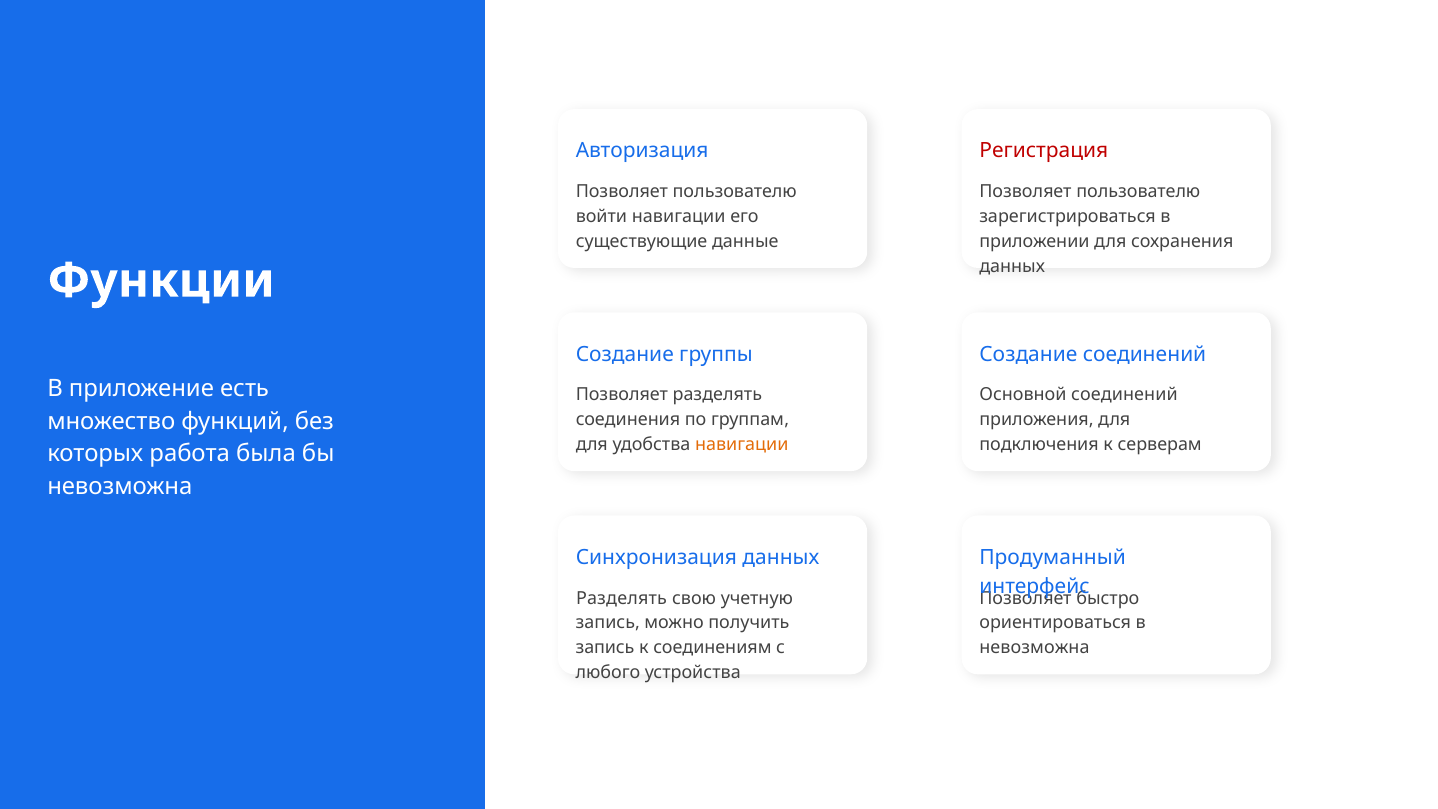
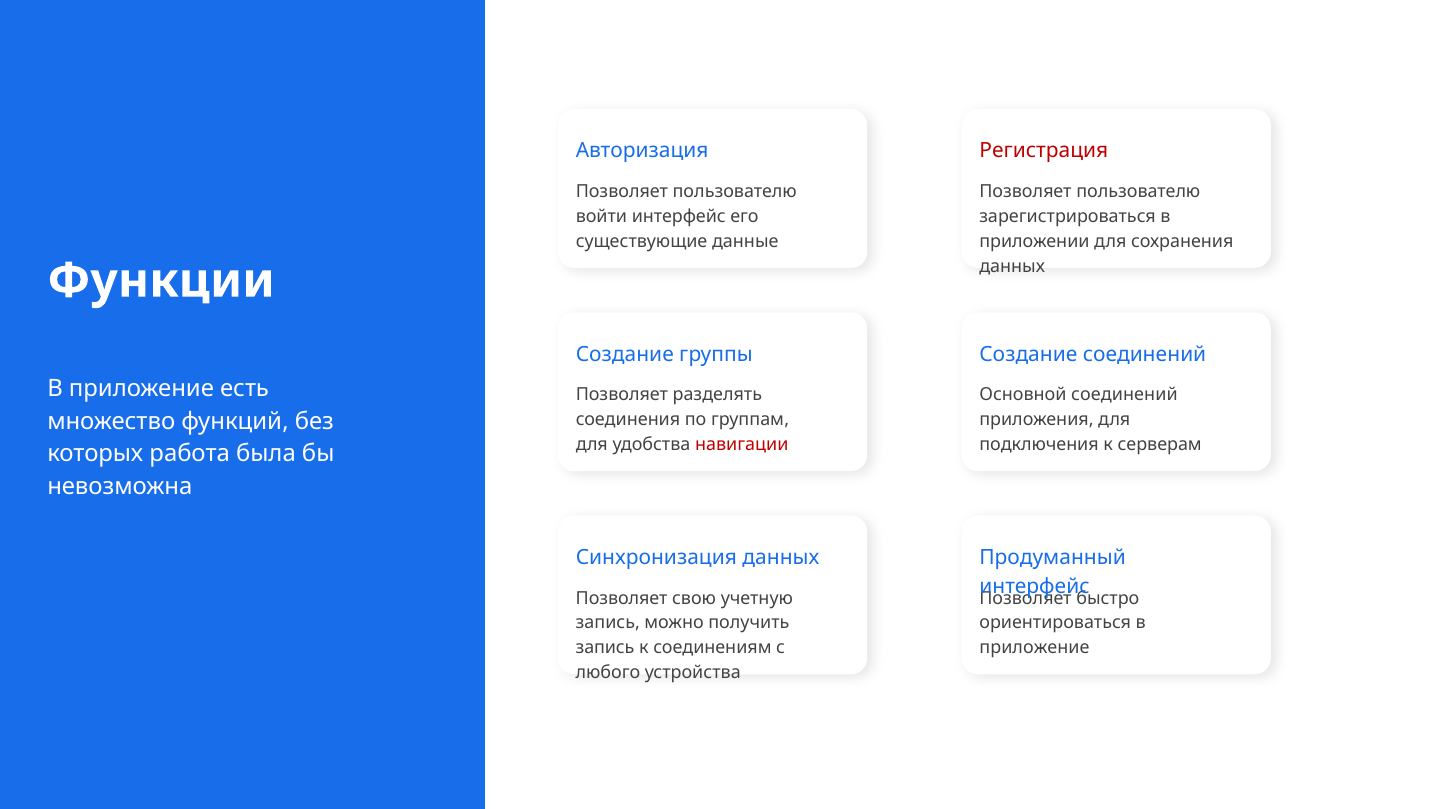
войти навигации: навигации -> интерфейс (679, 217)
навигации colour: orange -> red (742, 445)
Разделять: Разделять -> Позволяет (622, 598)
невозможна: невозможна -> приложение (1034, 648)
